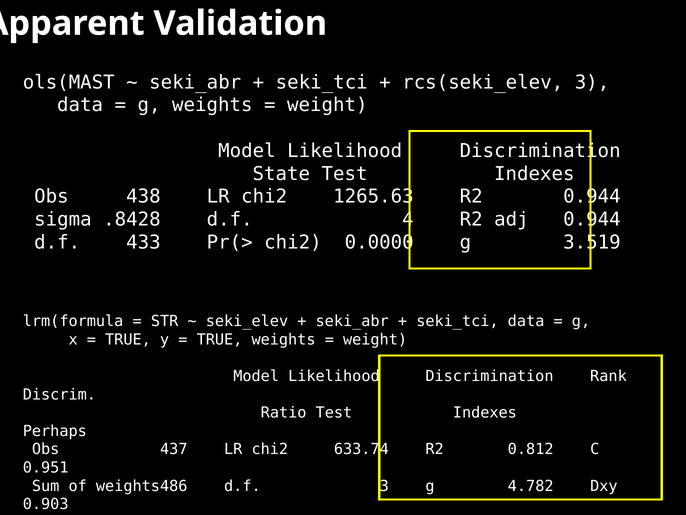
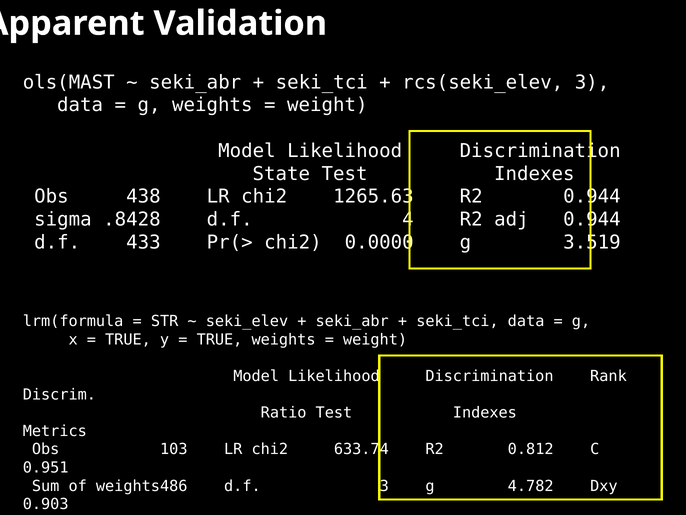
Perhaps: Perhaps -> Metrics (55, 431)
437: 437 -> 103 (174, 449)
